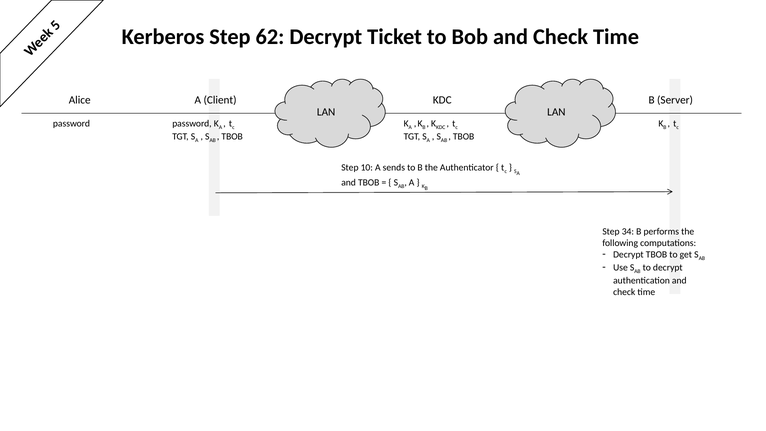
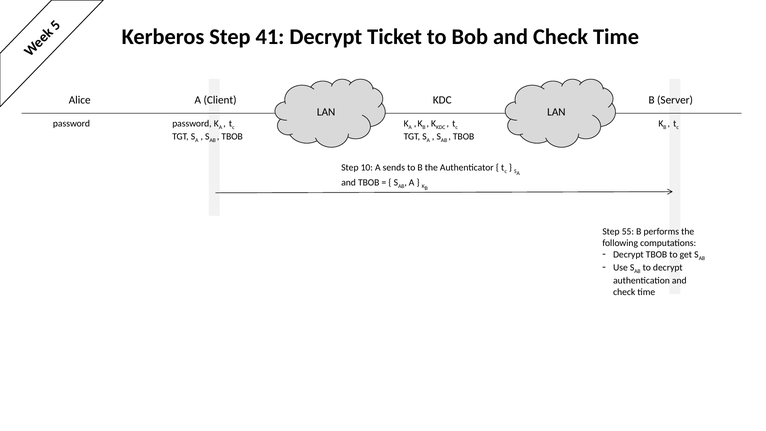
62: 62 -> 41 (270, 37)
34: 34 -> 55 (628, 232)
